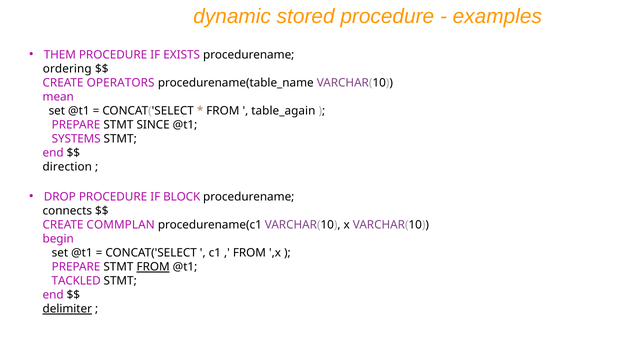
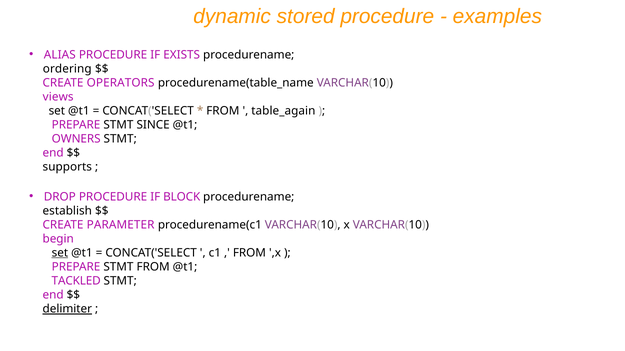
THEM: THEM -> ALIAS (60, 55)
mean: mean -> views (58, 97)
SYSTEMS: SYSTEMS -> OWNERS (76, 139)
direction: direction -> supports (67, 167)
connects: connects -> establish (67, 211)
COMMPLAN: COMMPLAN -> PARAMETER (121, 225)
set underline: none -> present (60, 253)
FROM underline: present -> none (153, 267)
